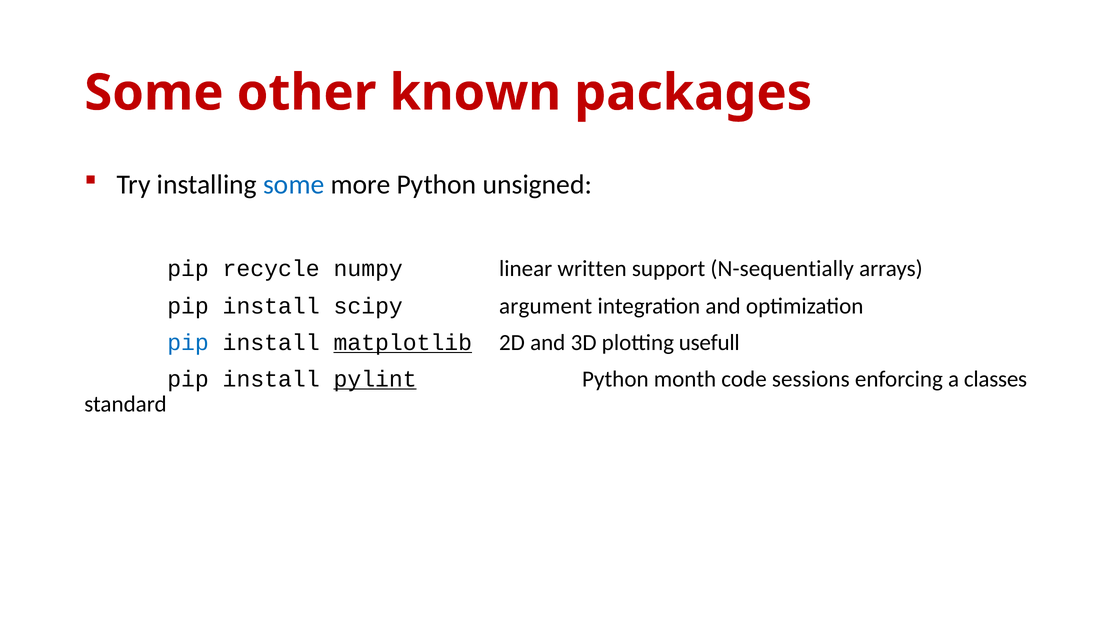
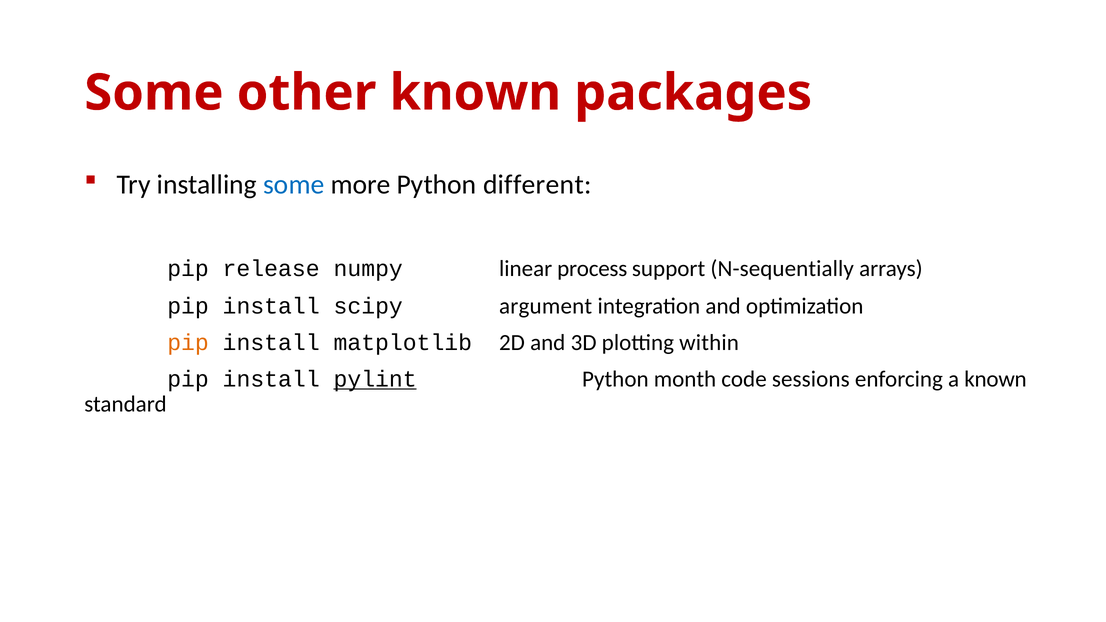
unsigned: unsigned -> different (537, 185)
recycle: recycle -> release (271, 269)
written: written -> process (592, 269)
pip colour: blue -> orange (188, 343)
matplotlib underline: present -> none (403, 343)
usefull: usefull -> within (709, 343)
a classes: classes -> known (996, 379)
